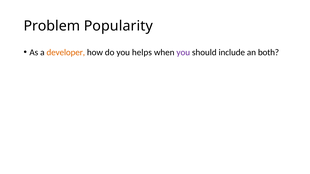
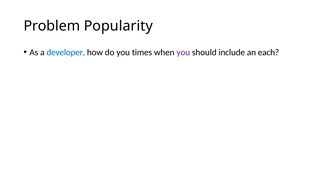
developer colour: orange -> blue (66, 52)
helps: helps -> times (142, 52)
both: both -> each (268, 52)
